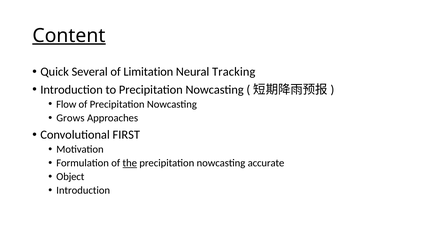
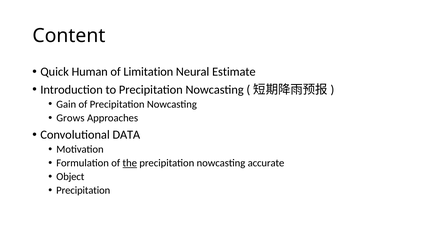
Content underline: present -> none (69, 36)
Several: Several -> Human (90, 72)
Tracking: Tracking -> Estimate (234, 72)
Flow: Flow -> Gain (66, 104)
FIRST: FIRST -> DATA (126, 135)
Introduction: Introduction -> Precipitation (83, 190)
